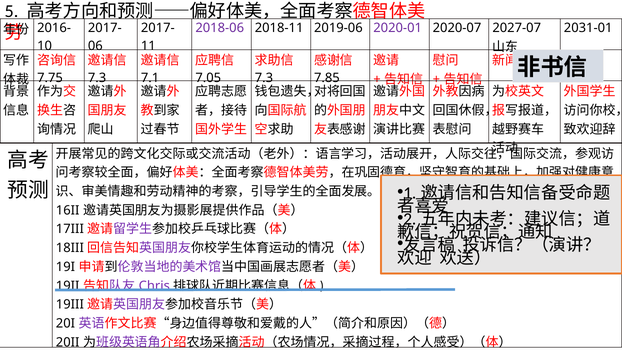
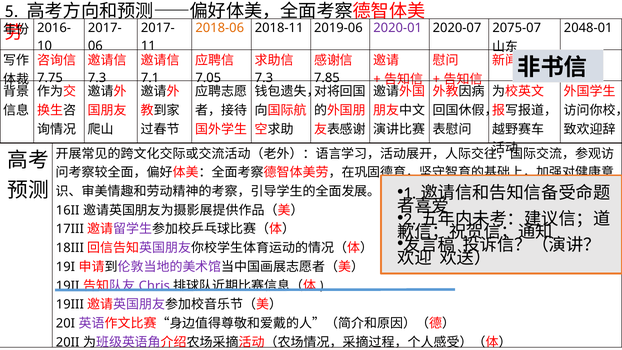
2018-06 colour: purple -> orange (220, 28)
2027-07: 2027-07 -> 2075-07 (517, 28)
2031-01: 2031-01 -> 2048-01 (588, 28)
